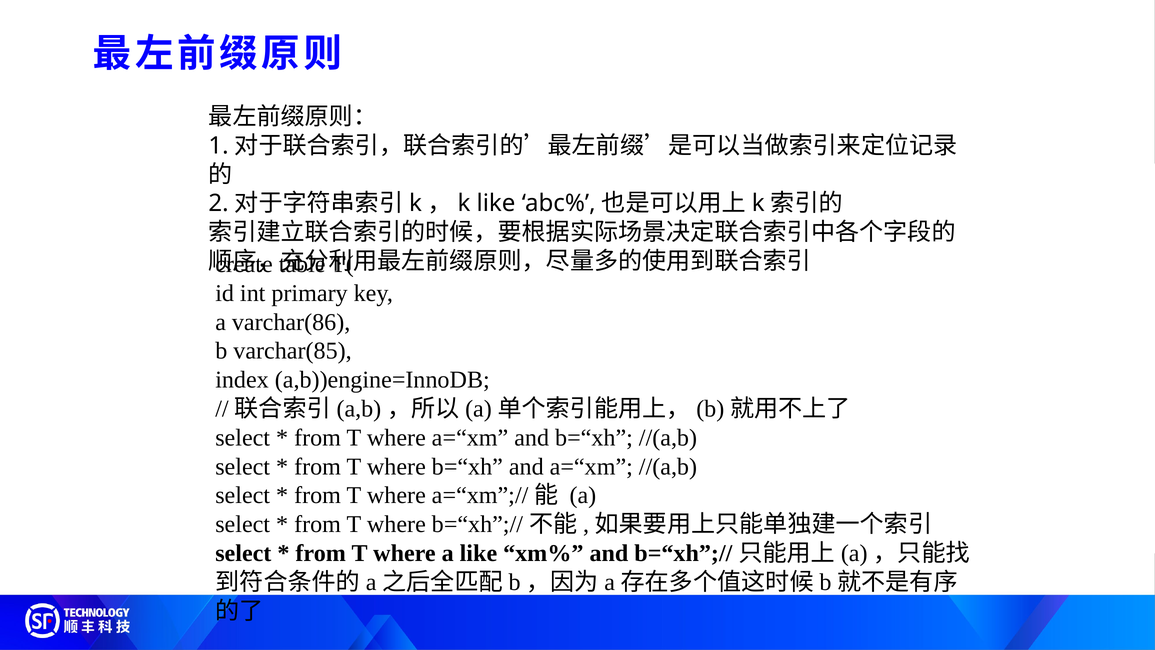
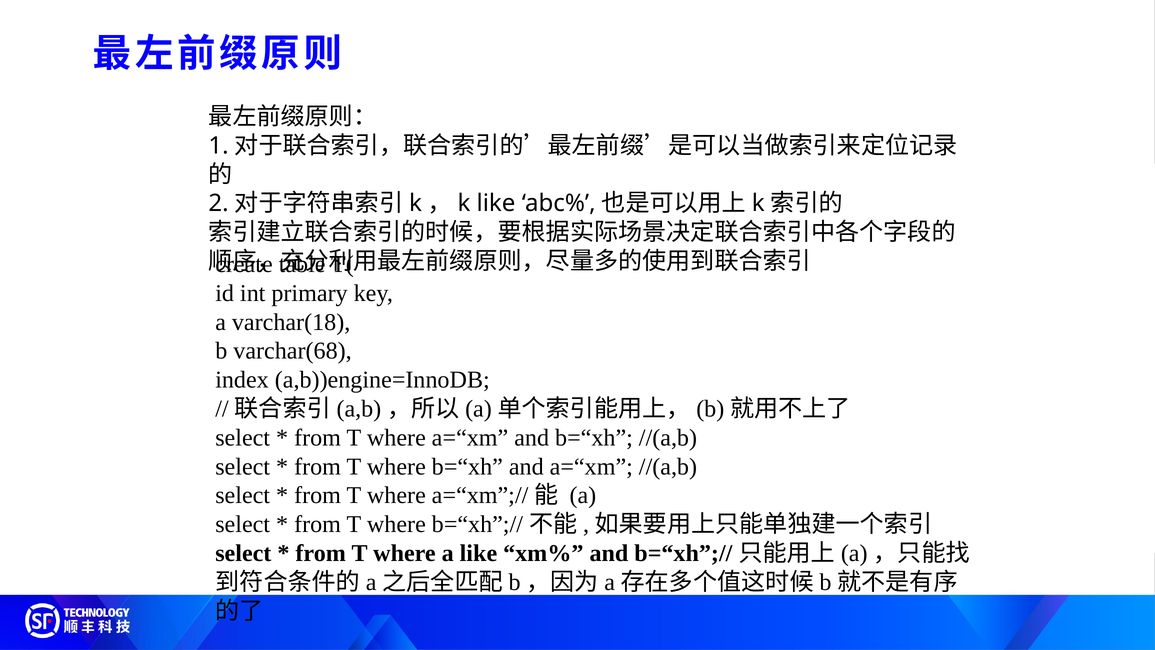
varchar(86: varchar(86 -> varchar(18 (291, 322)
varchar(85: varchar(85 -> varchar(68 (293, 351)
